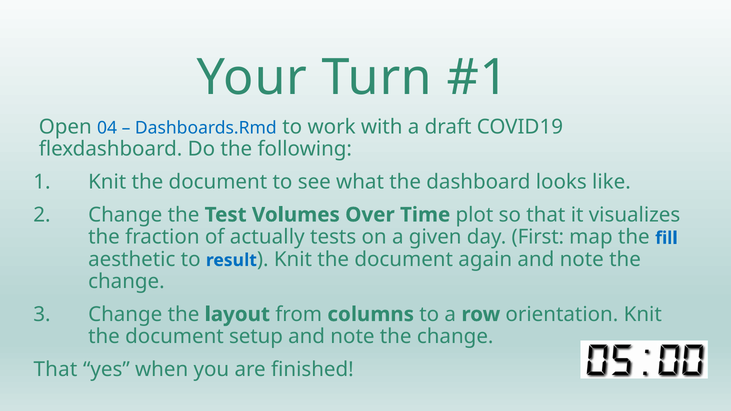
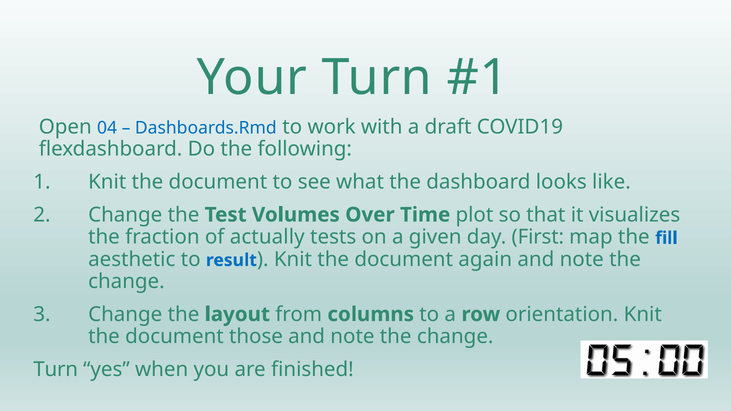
setup: setup -> those (256, 337)
That: That -> Turn (56, 370)
